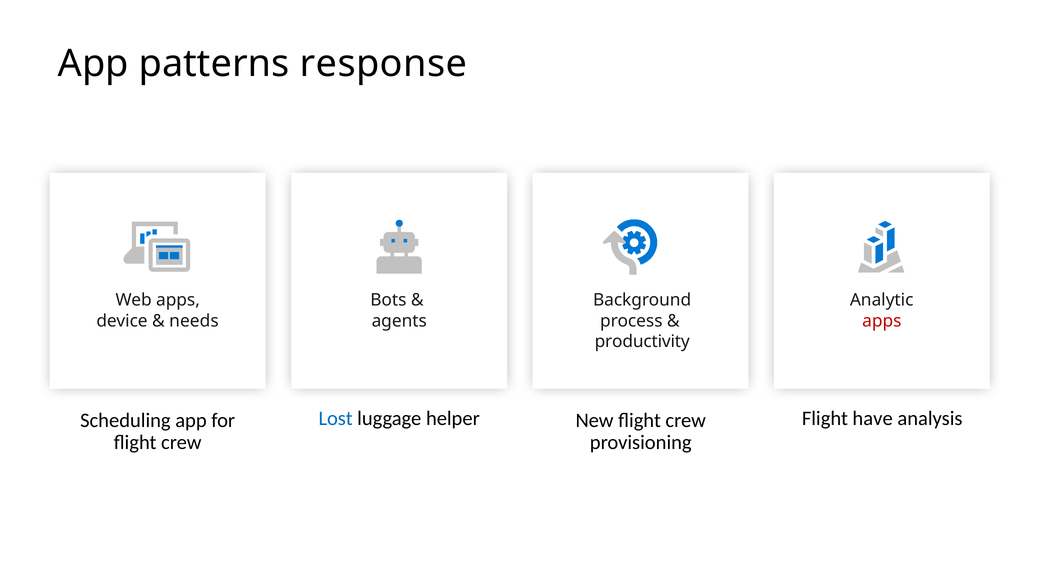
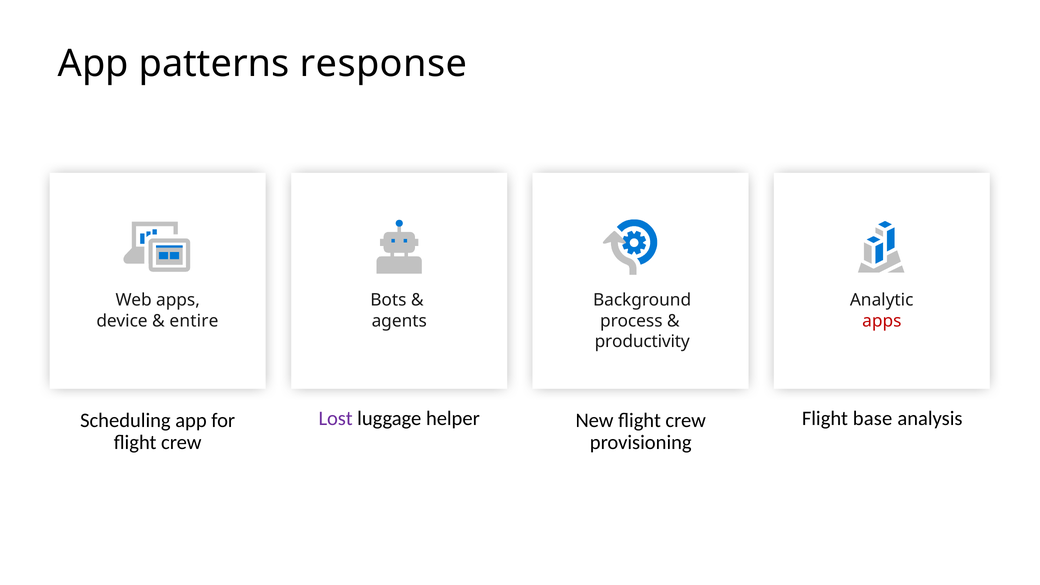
needs: needs -> entire (194, 321)
Lost colour: blue -> purple (336, 419)
have: have -> base (873, 419)
